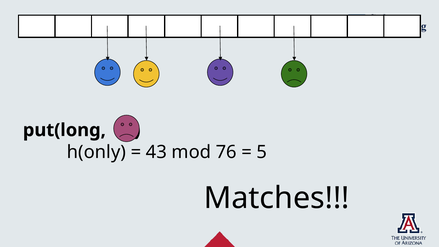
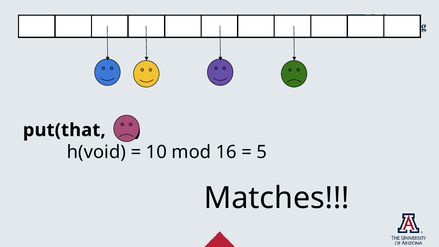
put(long: put(long -> put(that (64, 130)
h(only: h(only -> h(void (96, 152)
43: 43 -> 10 (156, 152)
76: 76 -> 16 (226, 152)
